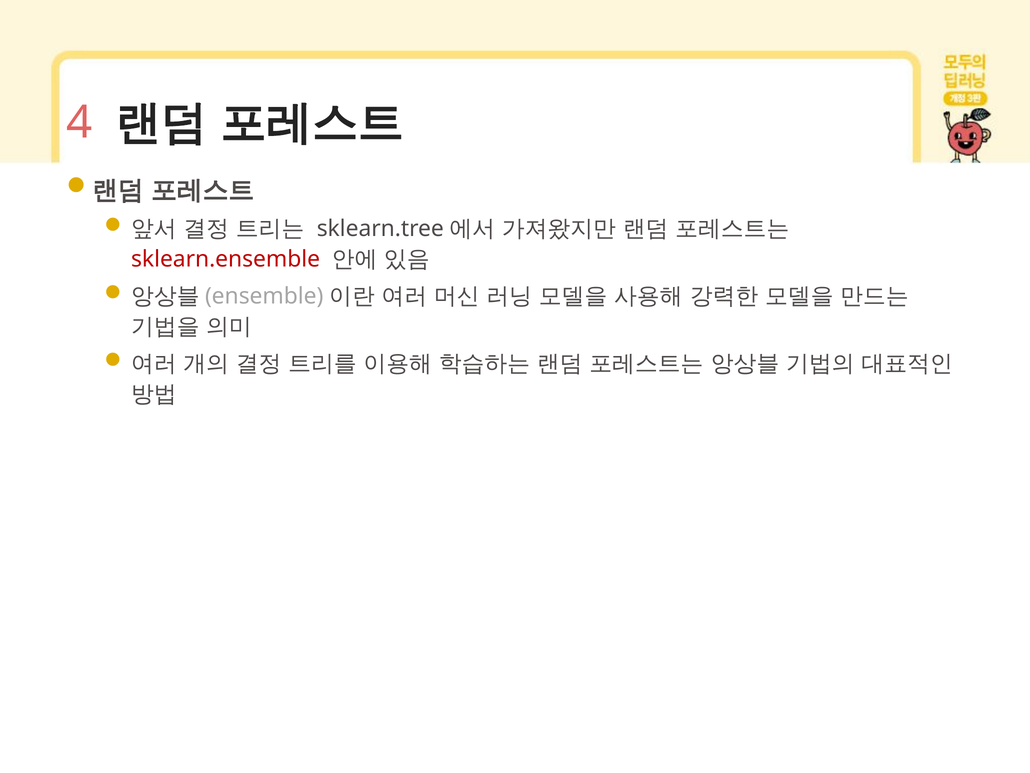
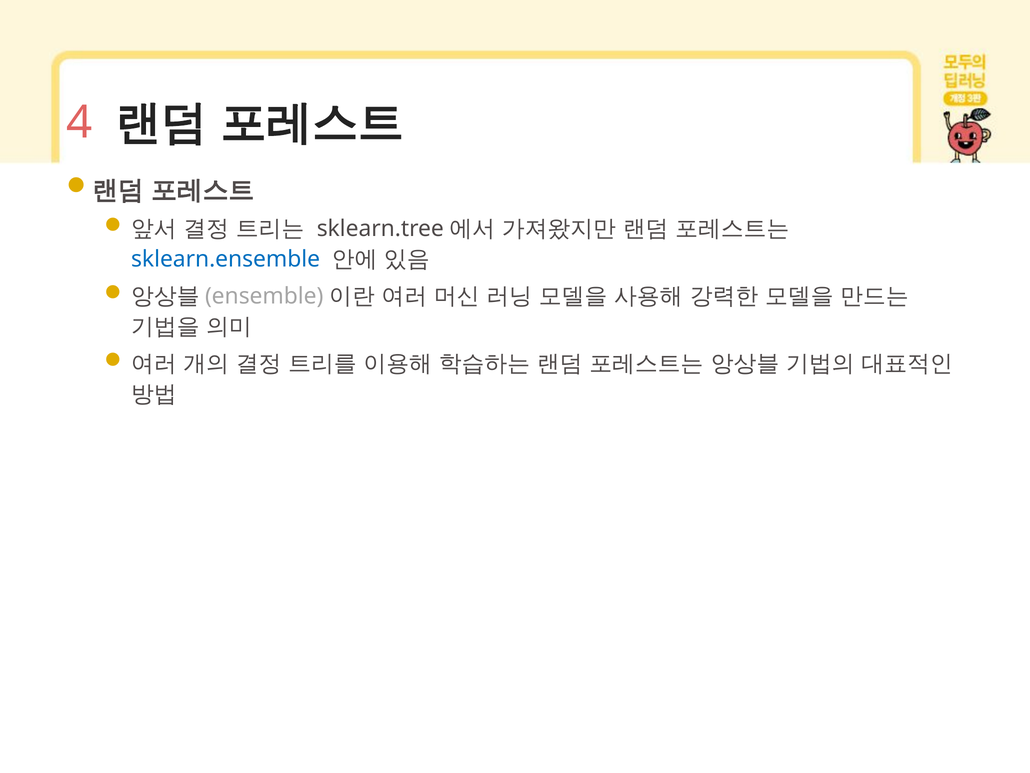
sklearn.ensemble colour: red -> blue (226, 259)
